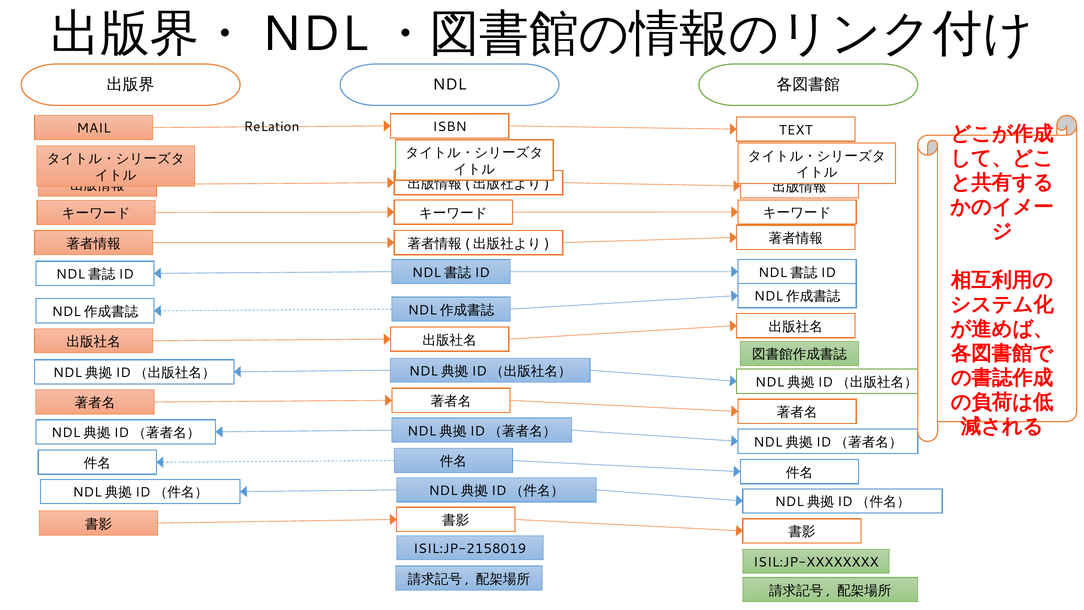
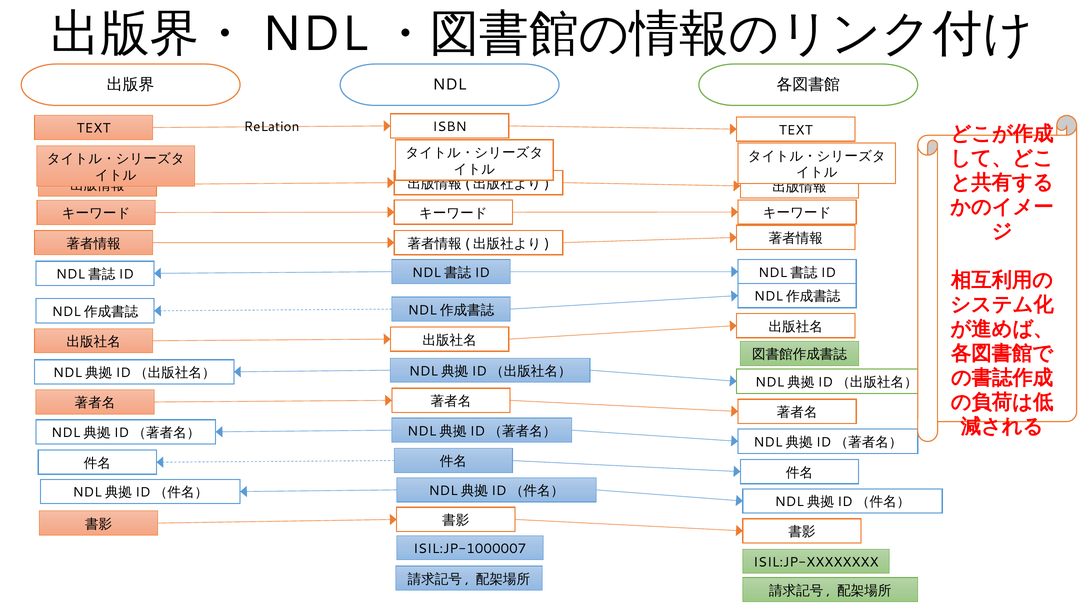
MAIL: MAIL -> TEXT (94, 128)
ISIL:JP-2158019: ISIL:JP-2158019 -> ISIL:JP-1000007 (470, 548)
